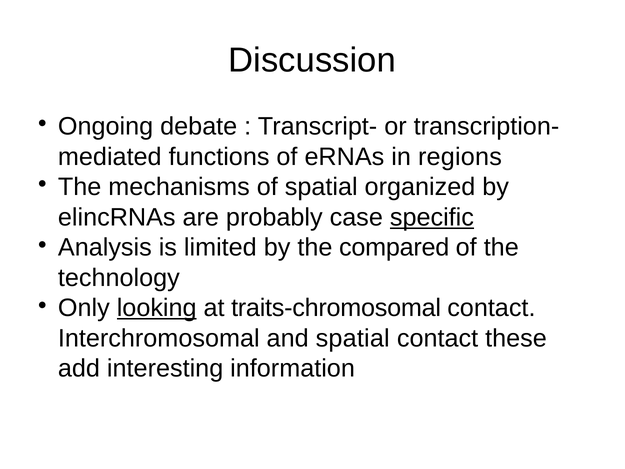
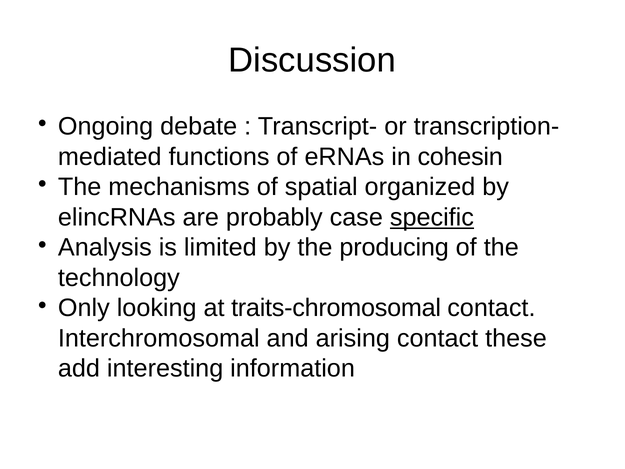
regions: regions -> cohesin (460, 157)
compared: compared -> producing (394, 247)
looking underline: present -> none (157, 308)
and spatial: spatial -> arising (353, 338)
